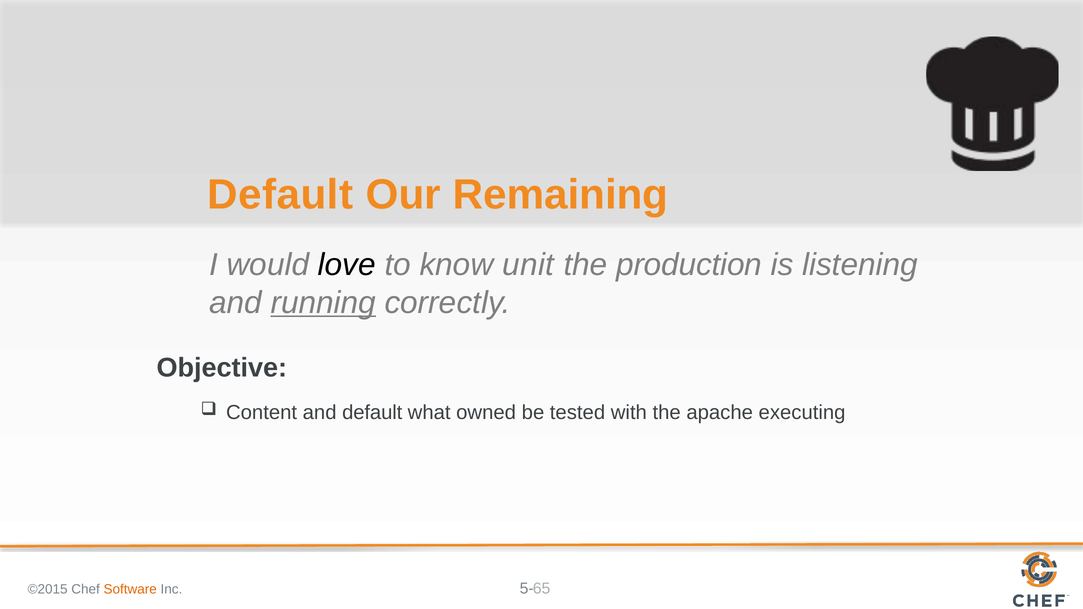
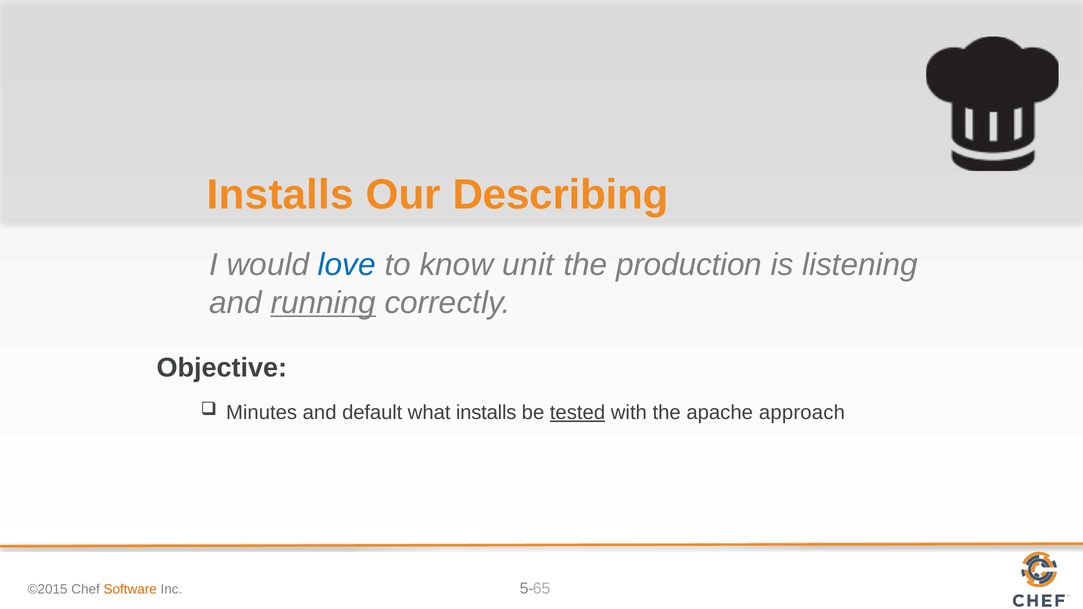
Default: Default -> Installs (280, 195)
Remaining: Remaining -> Describing (561, 195)
love colour: black -> blue (347, 265)
Content: Content -> Minutes (262, 413)
what owned: owned -> installs (486, 413)
tested underline: none -> present (578, 413)
executing: executing -> approach (802, 413)
